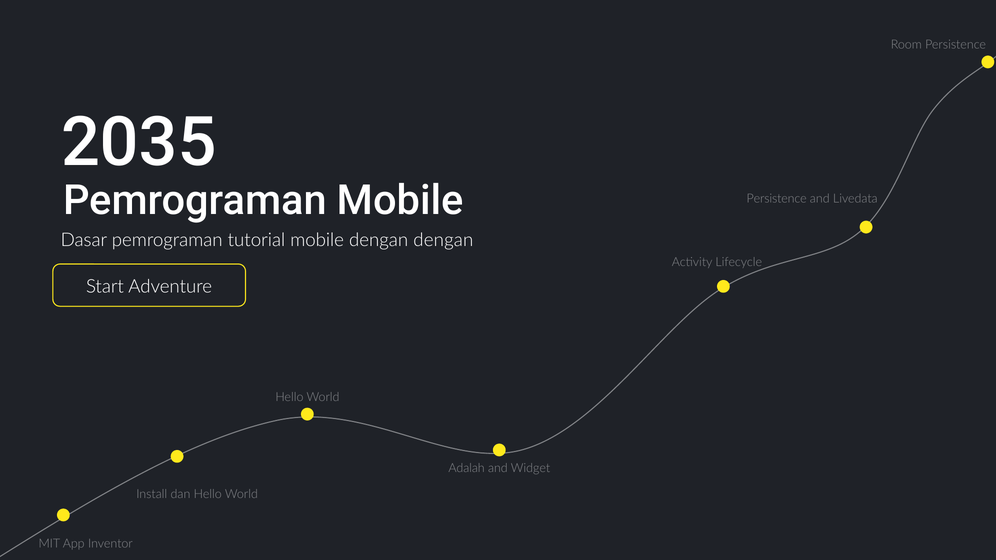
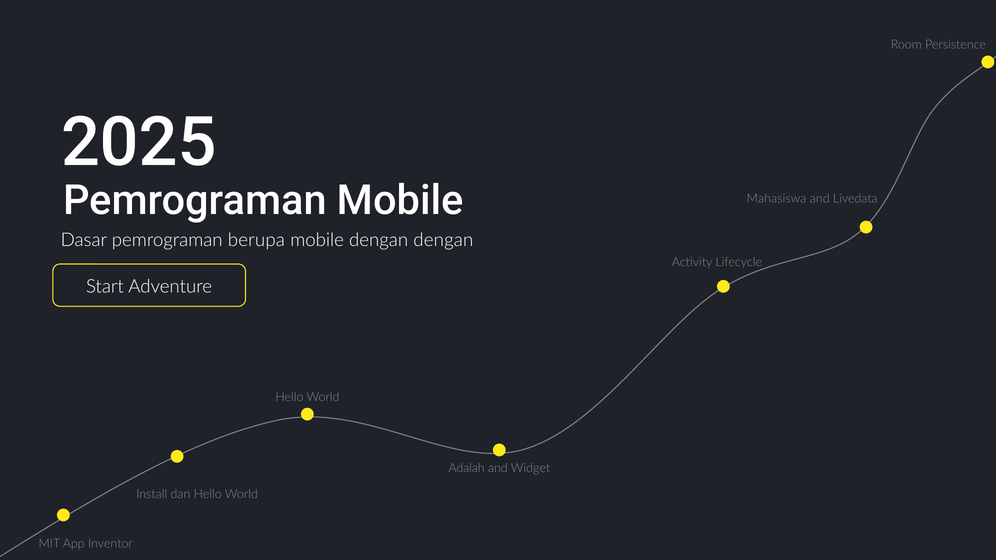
2035: 2035 -> 2025 (139, 143)
Persistence: Persistence -> Mahasiswa (777, 199)
tutorial: tutorial -> berupa (256, 240)
